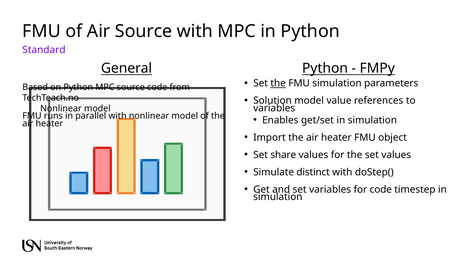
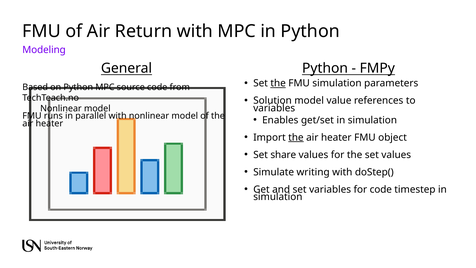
Air Source: Source -> Return (144, 31)
Standard: Standard -> Modeling (44, 50)
the underline: none -> present (296, 137)
distinct: distinct -> writing (313, 172)
